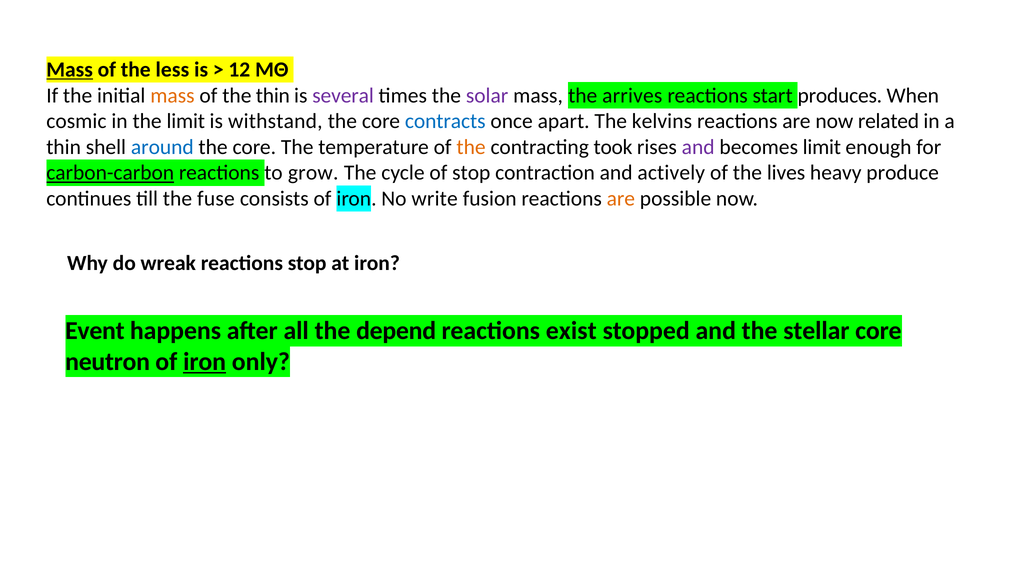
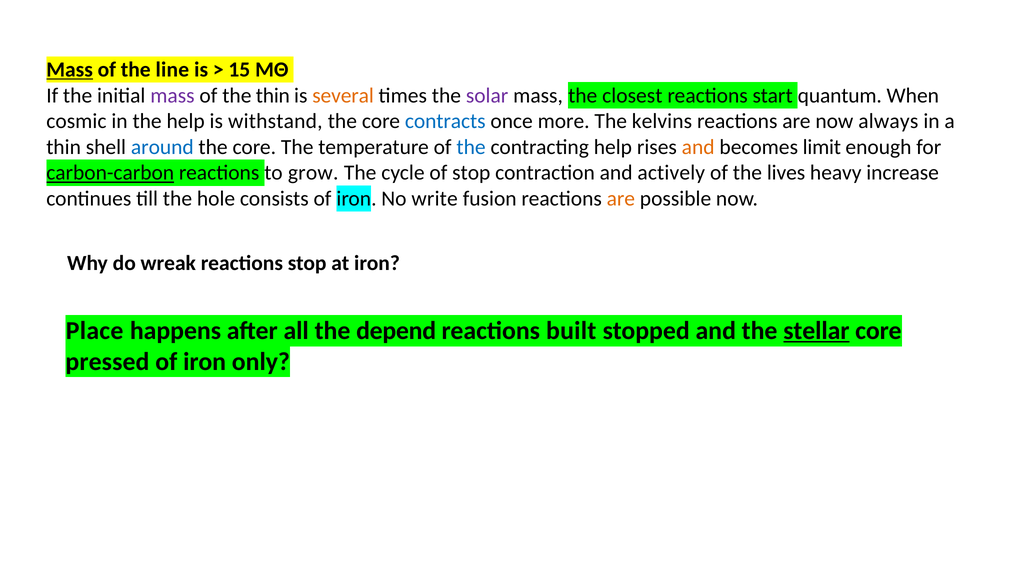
less: less -> line (172, 70)
12: 12 -> 15 (239, 70)
mass colour: orange -> purple (172, 95)
several colour: purple -> orange (343, 95)
arrives: arrives -> closest (632, 95)
produces: produces -> quantum (840, 95)
the limit: limit -> help (186, 121)
apart: apart -> more (564, 121)
related: related -> always (888, 121)
the colour: orange -> blue (471, 147)
contracting took: took -> help (613, 147)
and colour: purple -> orange (698, 147)
produce: produce -> increase (903, 173)
fuse: fuse -> hole (216, 199)
Event: Event -> Place (95, 331)
exist: exist -> built (571, 331)
stellar underline: none -> present (816, 331)
neutron: neutron -> pressed (107, 362)
iron underline: present -> none (205, 362)
